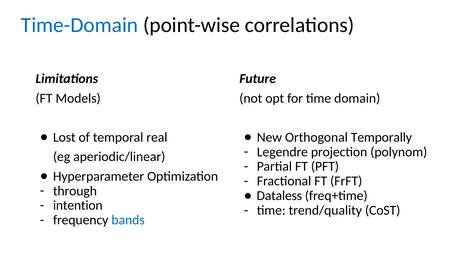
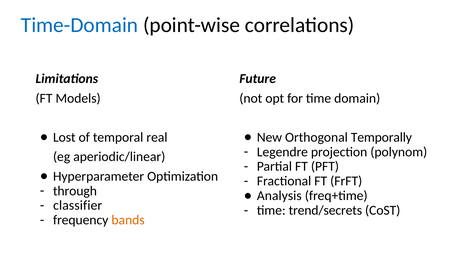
Dataless: Dataless -> Analysis (279, 196)
intention: intention -> classifier (78, 206)
trend/quality: trend/quality -> trend/secrets (325, 211)
bands colour: blue -> orange (128, 220)
